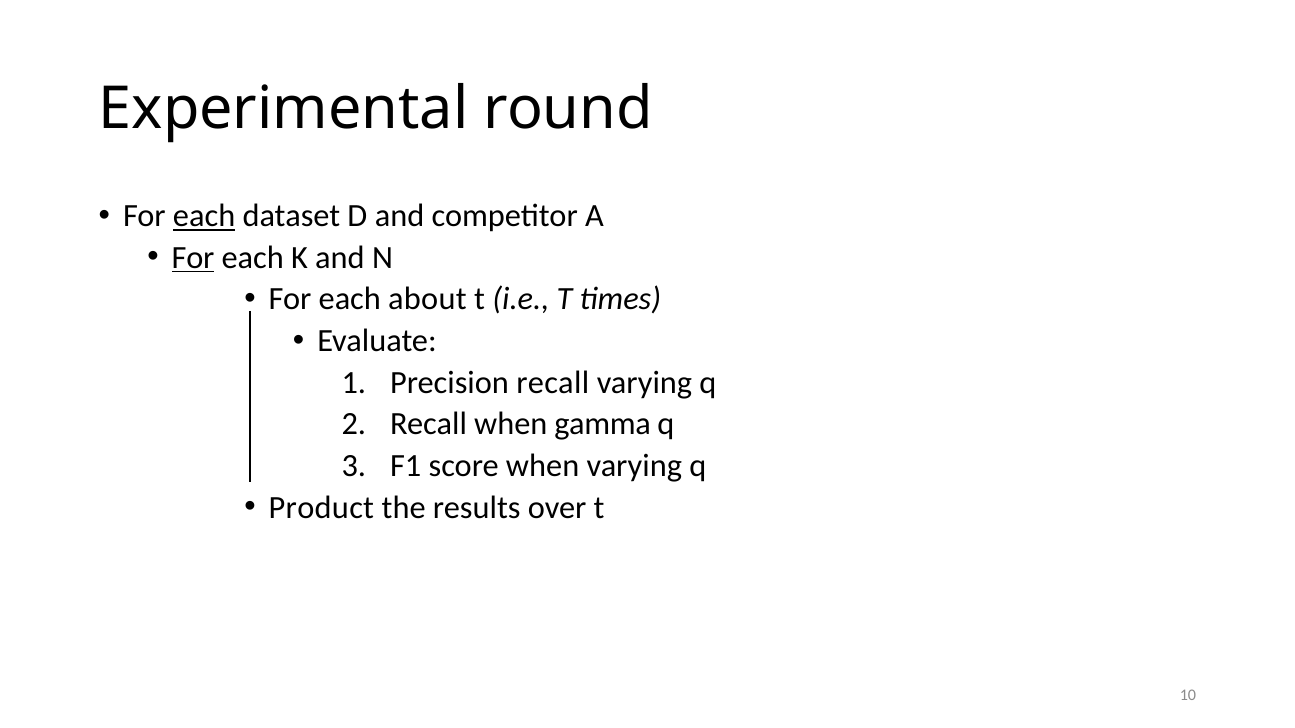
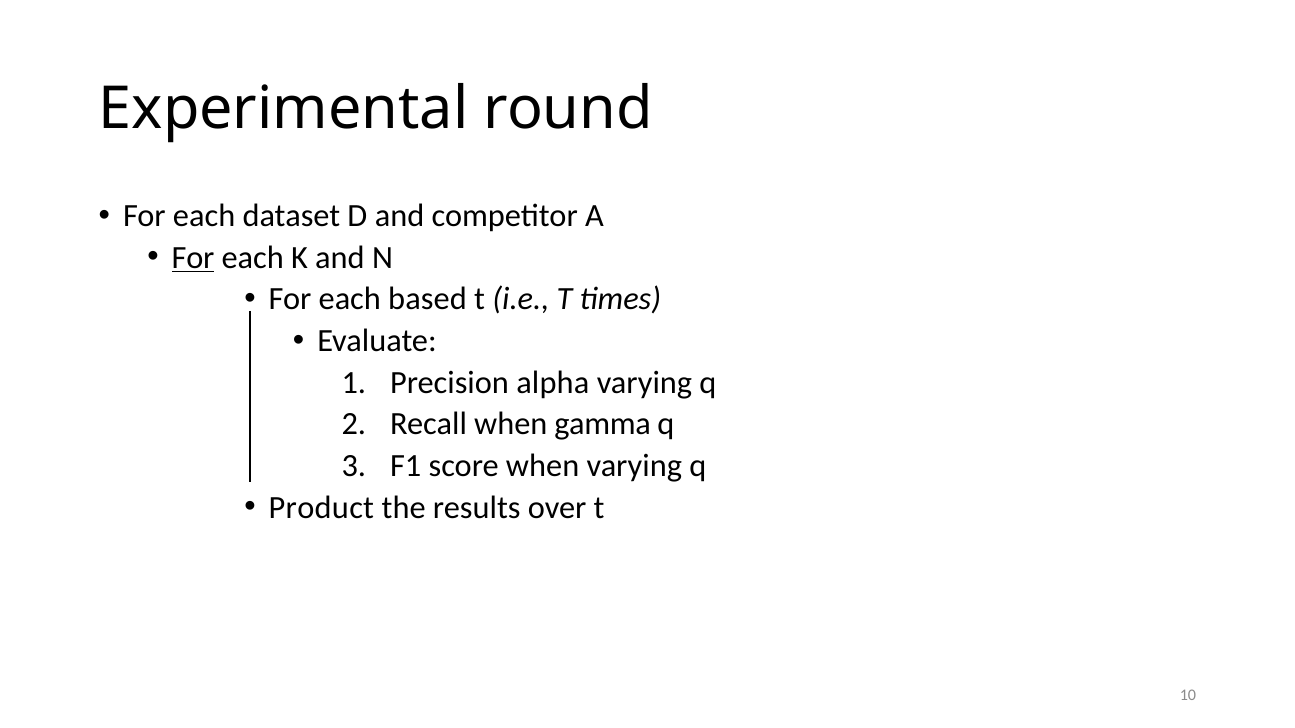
each underline: present -> none (204, 216)
about: about -> based (427, 299)
Precision recall: recall -> alpha (553, 383)
